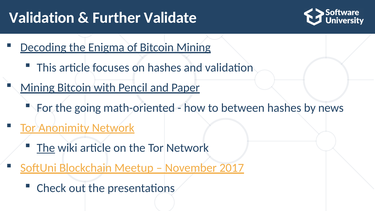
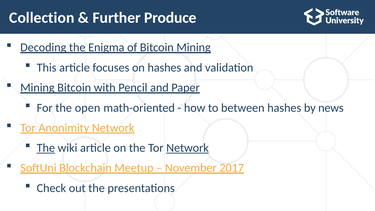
Validation: Validation -> Collection (42, 18)
Validate: Validate -> Produce (170, 18)
going: going -> open (88, 108)
Network underline: none -> present (188, 148)
